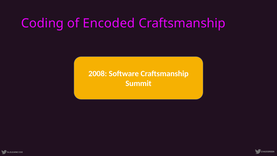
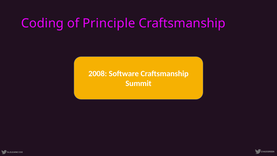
Encoded: Encoded -> Principle (109, 23)
